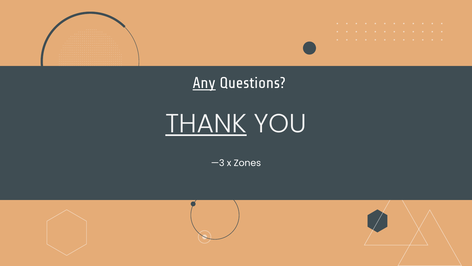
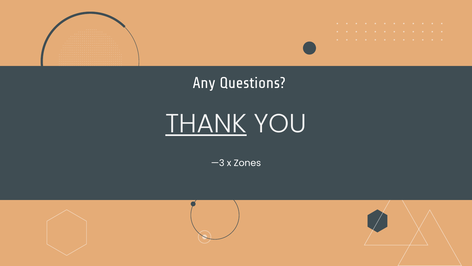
Any underline: present -> none (204, 83)
